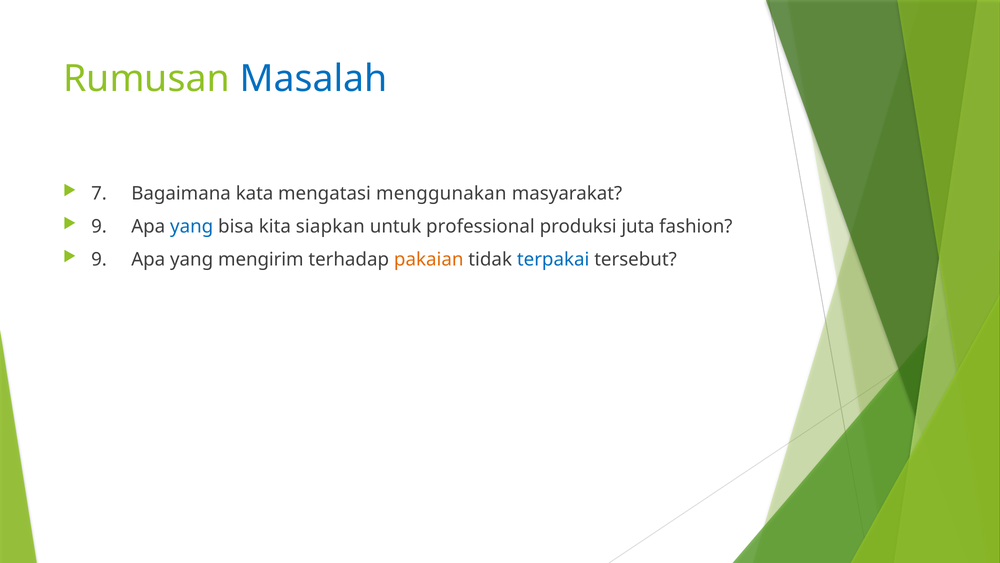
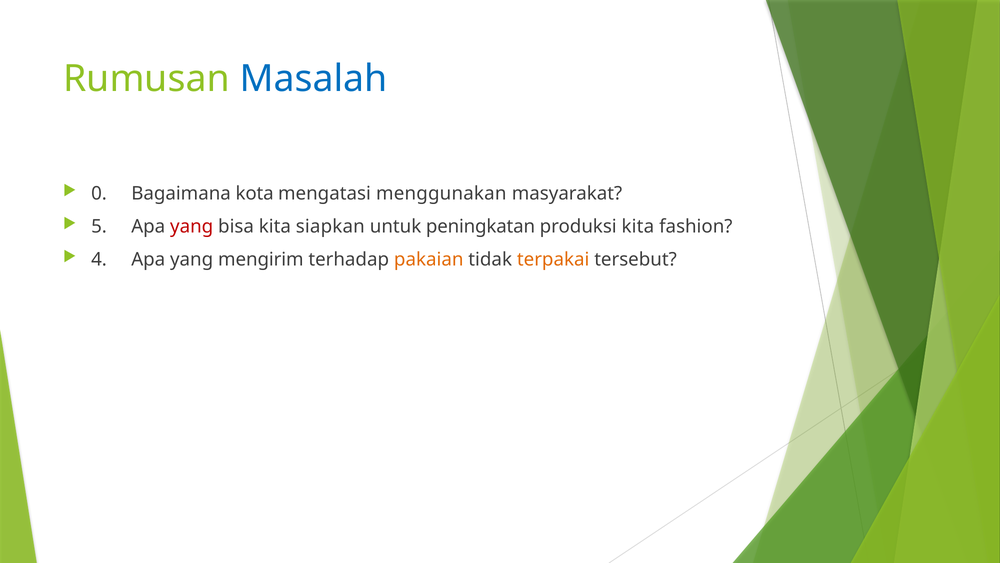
7: 7 -> 0 (99, 194)
kata: kata -> kota (255, 194)
9: 9 -> 5 (99, 226)
yang colour: blue -> red (192, 226)
professional: professional -> peningkatan (481, 226)
produksi juta: juta -> kita (638, 226)
9: 9 -> 4 (99, 259)
terpakai colour: blue -> orange (553, 259)
